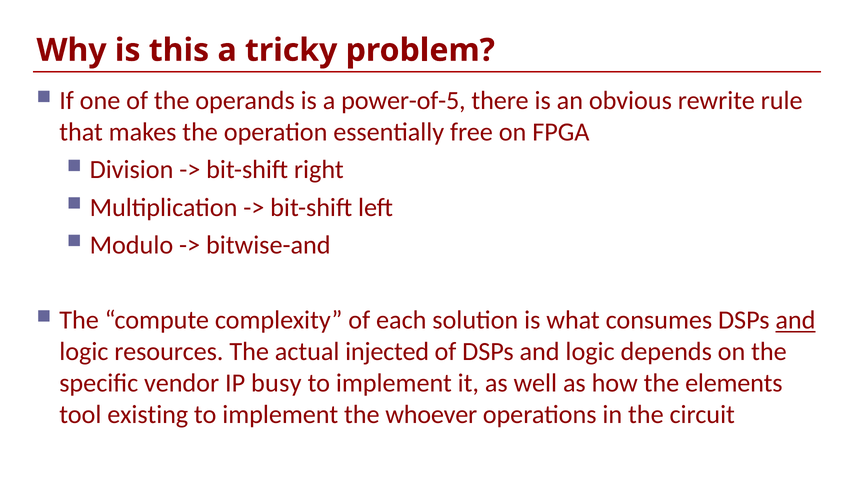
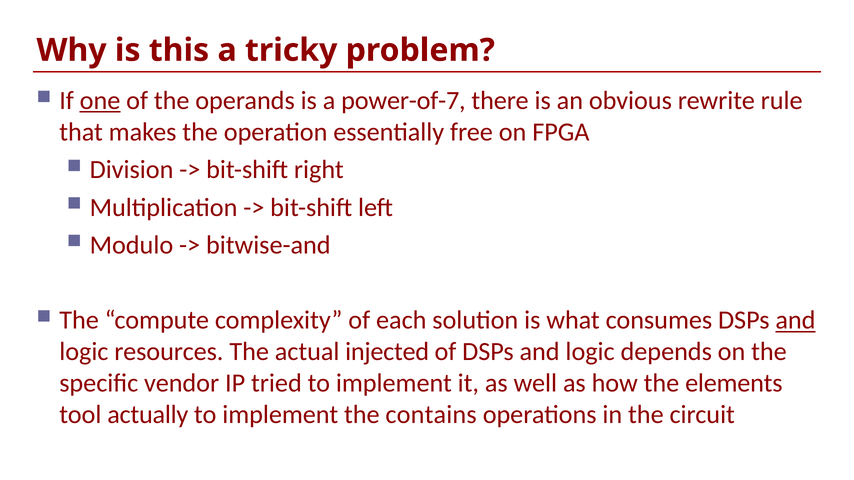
one underline: none -> present (100, 101)
power-of-5: power-of-5 -> power-of-7 (403, 101)
busy: busy -> tried (276, 383)
existing: existing -> actually (148, 415)
whoever: whoever -> contains (431, 415)
